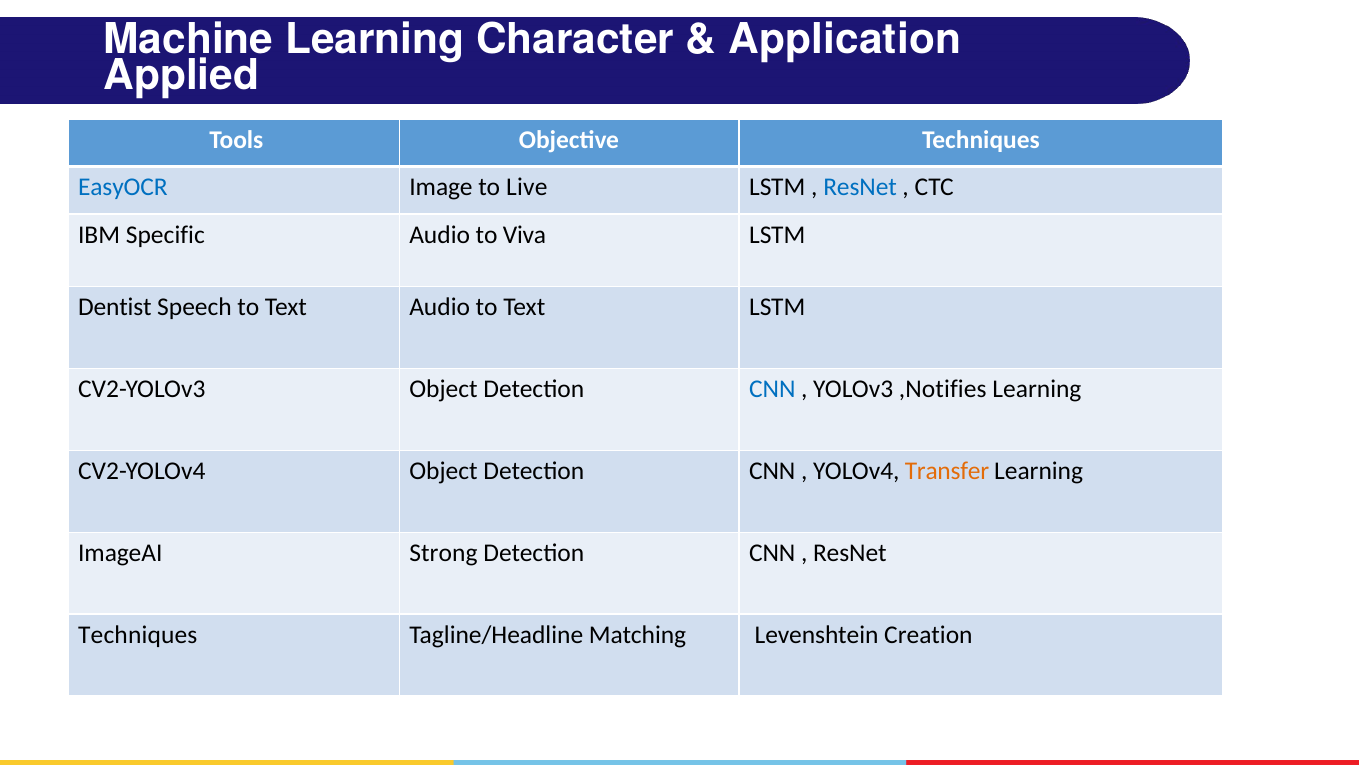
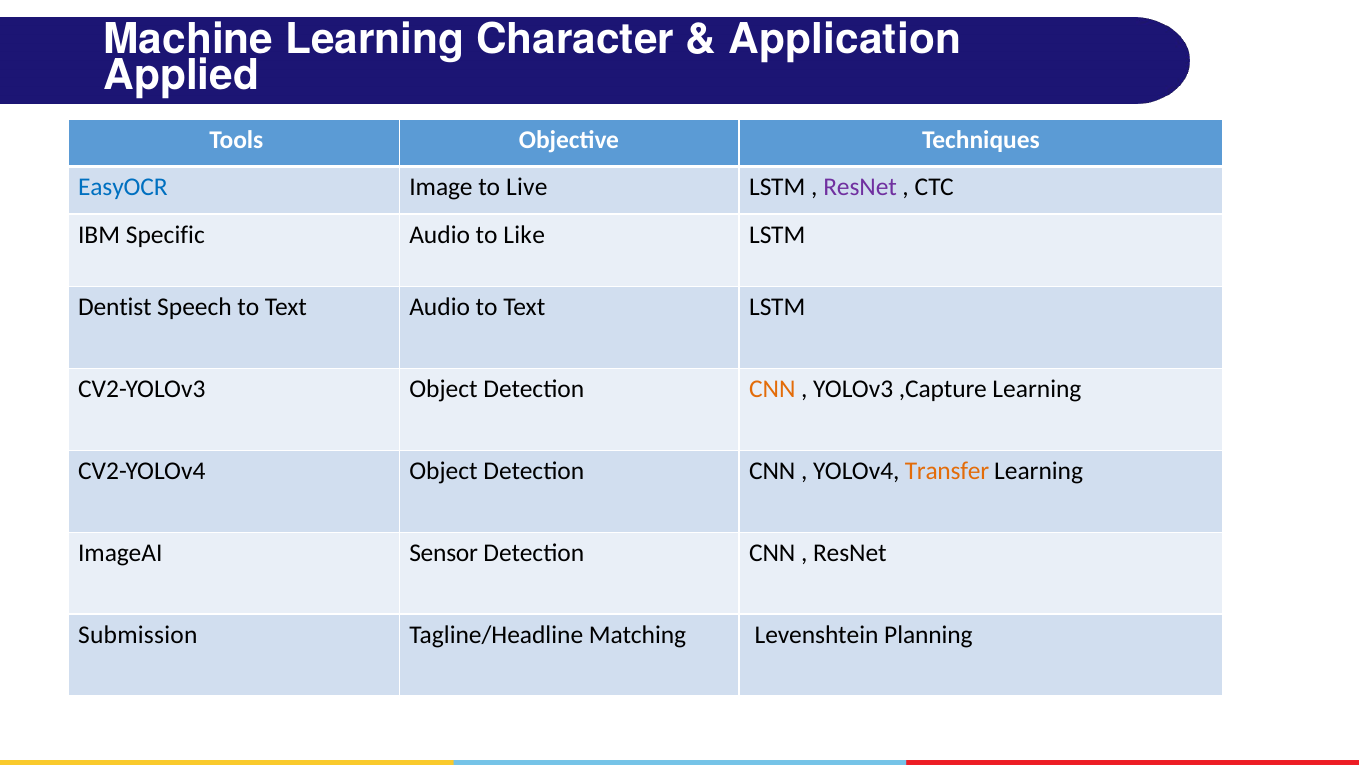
ResNet colour: blue -> purple (860, 187)
Viva: Viva -> Like (524, 235)
CNN colour: blue -> orange (772, 389)
,Notifies: ,Notifies -> ,Capture (943, 389)
Strong: Strong -> Sensor (444, 553)
Techniques: Techniques -> Submission (138, 635)
Creation: Creation -> Planning (928, 635)
